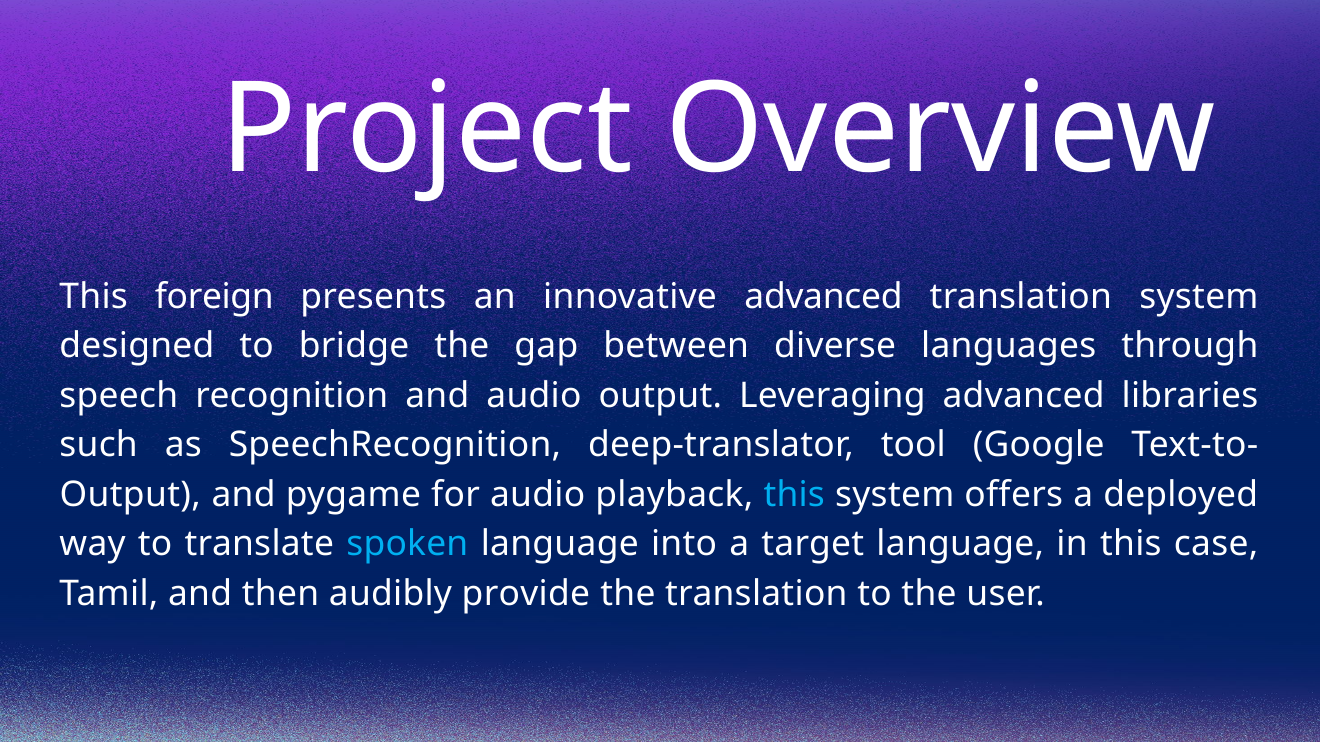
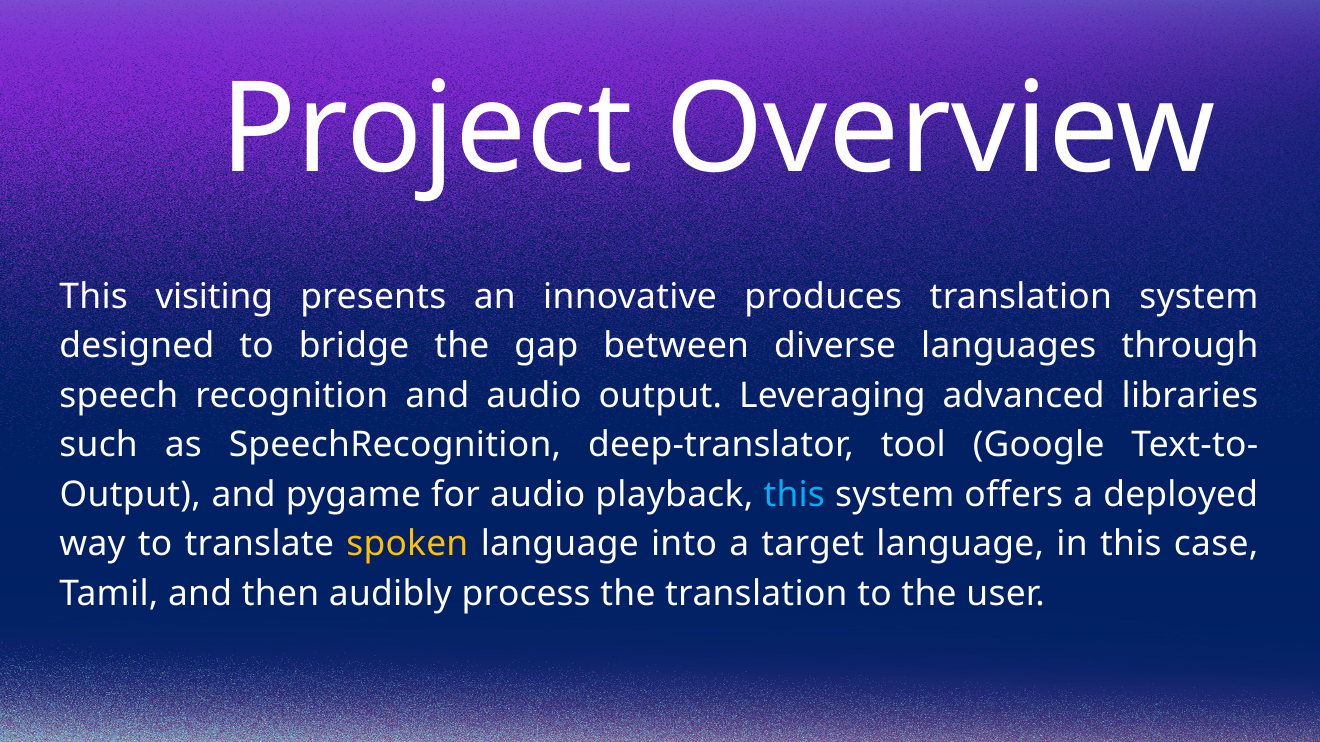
foreign: foreign -> visiting (214, 297)
innovative advanced: advanced -> produces (823, 297)
spoken colour: light blue -> yellow (407, 545)
provide: provide -> process (526, 594)
